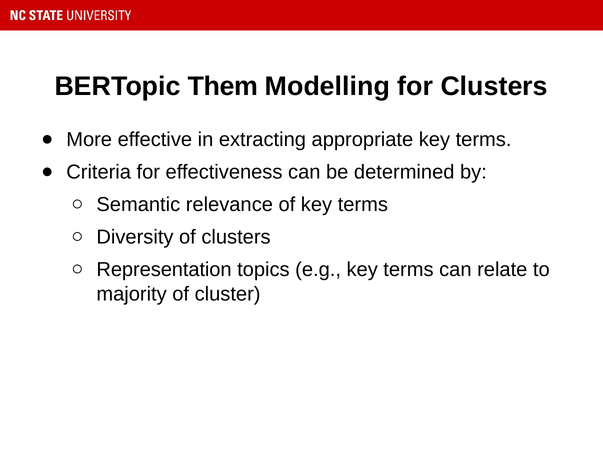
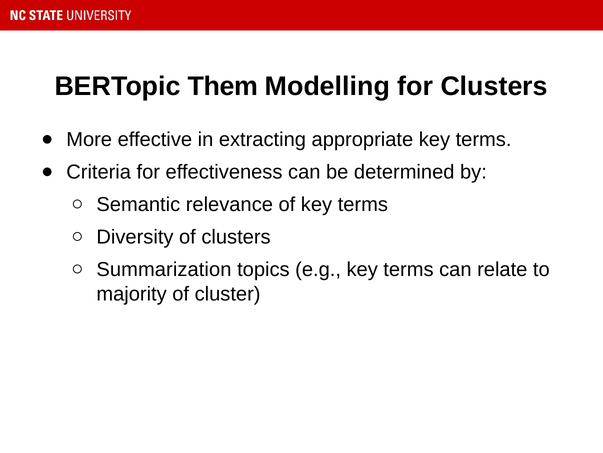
Representation: Representation -> Summarization (164, 269)
